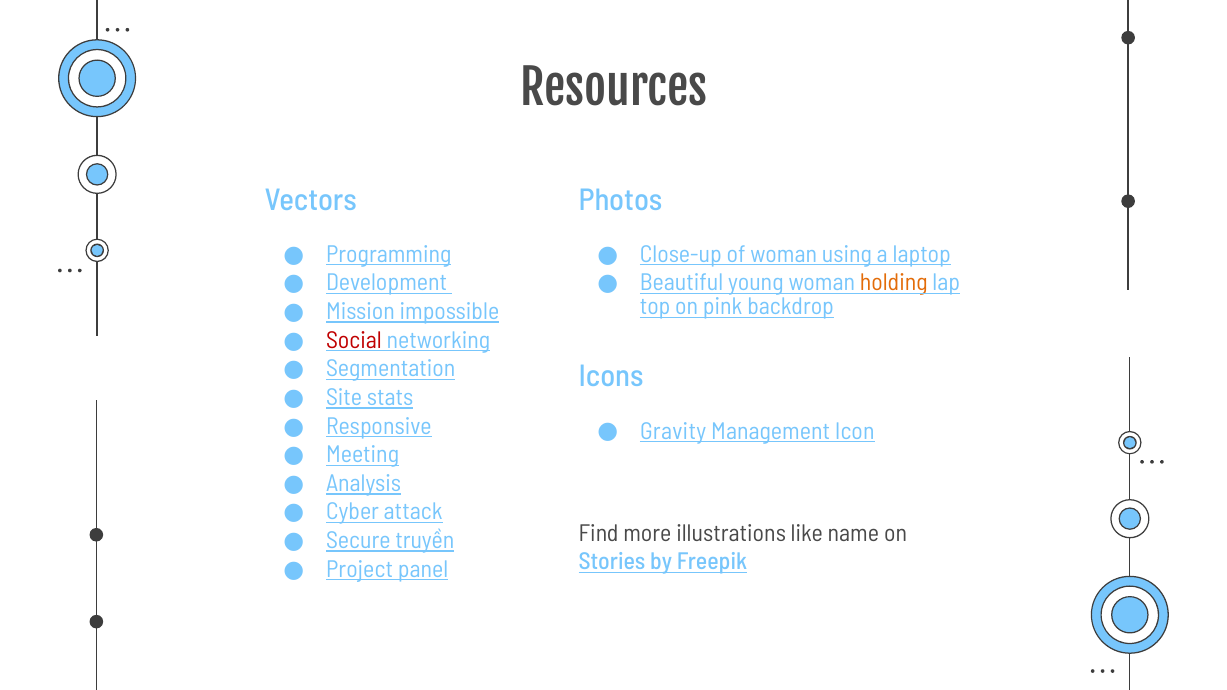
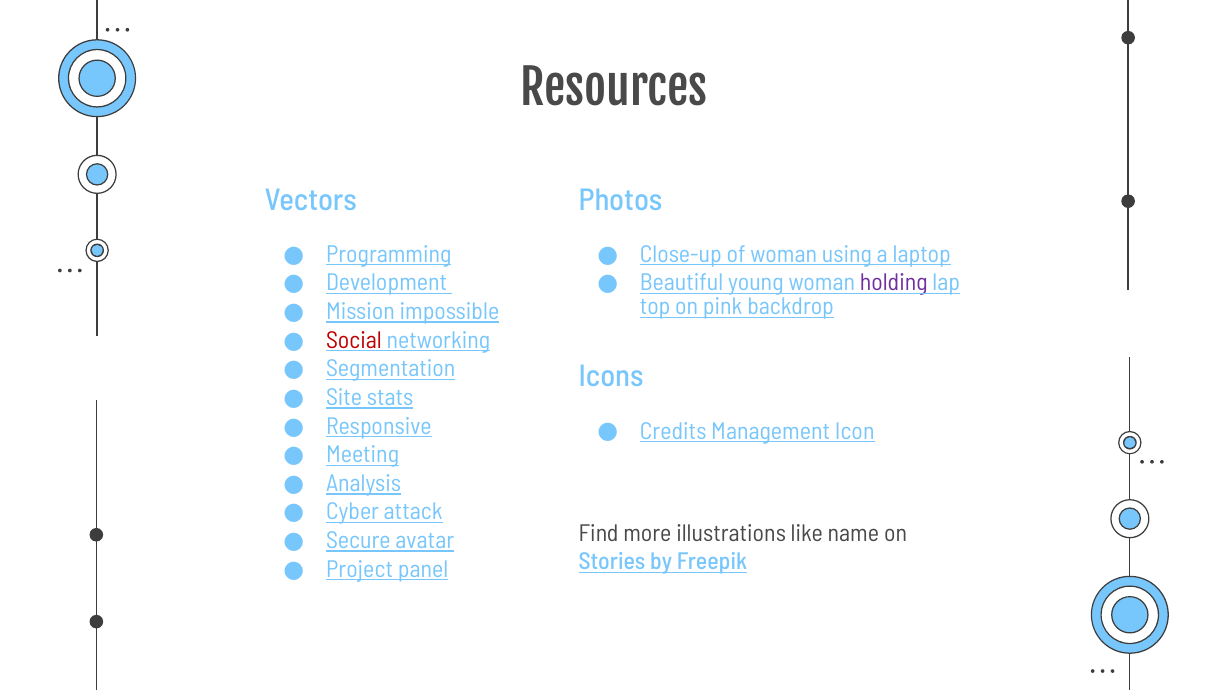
holding colour: orange -> purple (894, 283)
Gravity: Gravity -> Credits (673, 431)
truyền: truyền -> avatar (425, 541)
